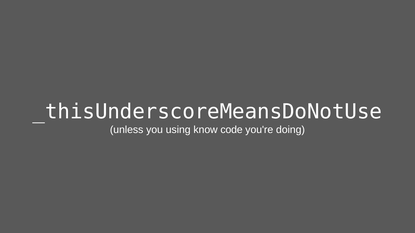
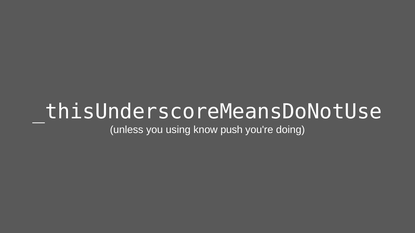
code: code -> push (232, 130)
